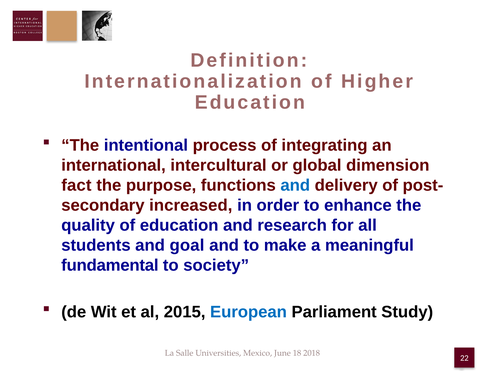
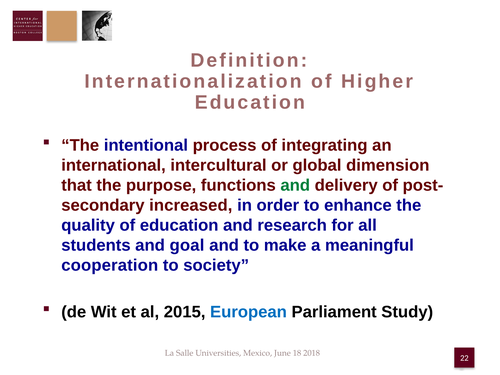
fact: fact -> that (77, 185)
and colour: blue -> green (295, 185)
fundamental: fundamental -> cooperation (110, 265)
